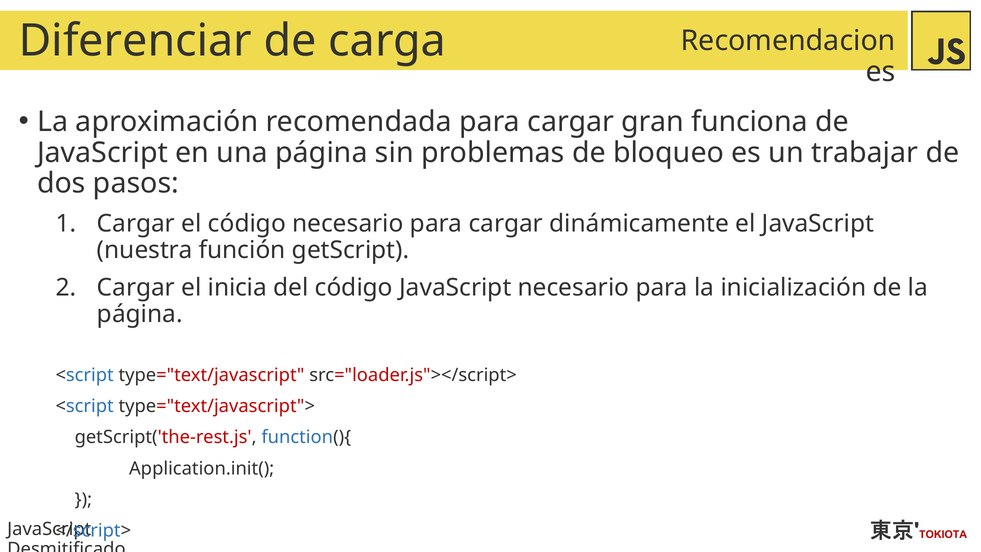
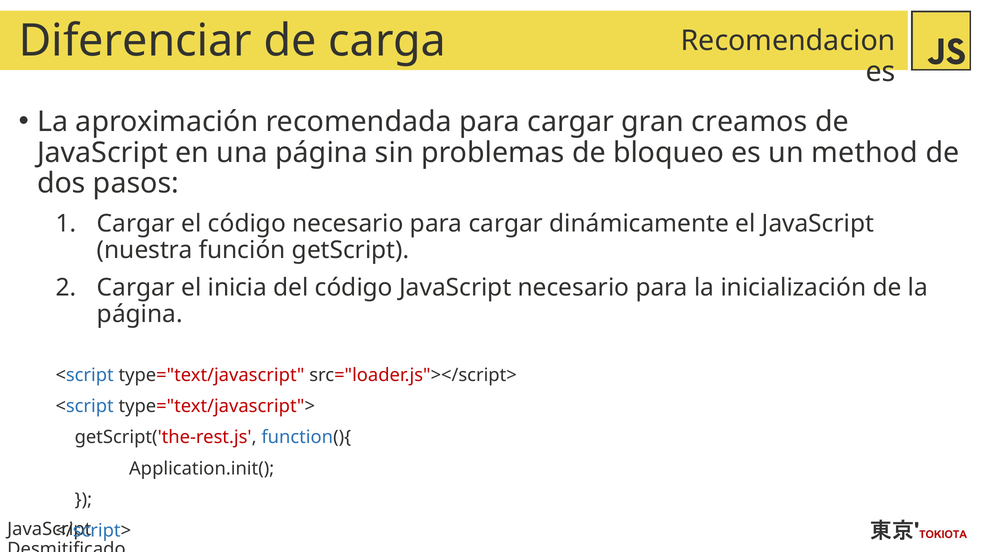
funciona: funciona -> creamos (749, 122)
trabajar: trabajar -> method (865, 153)
